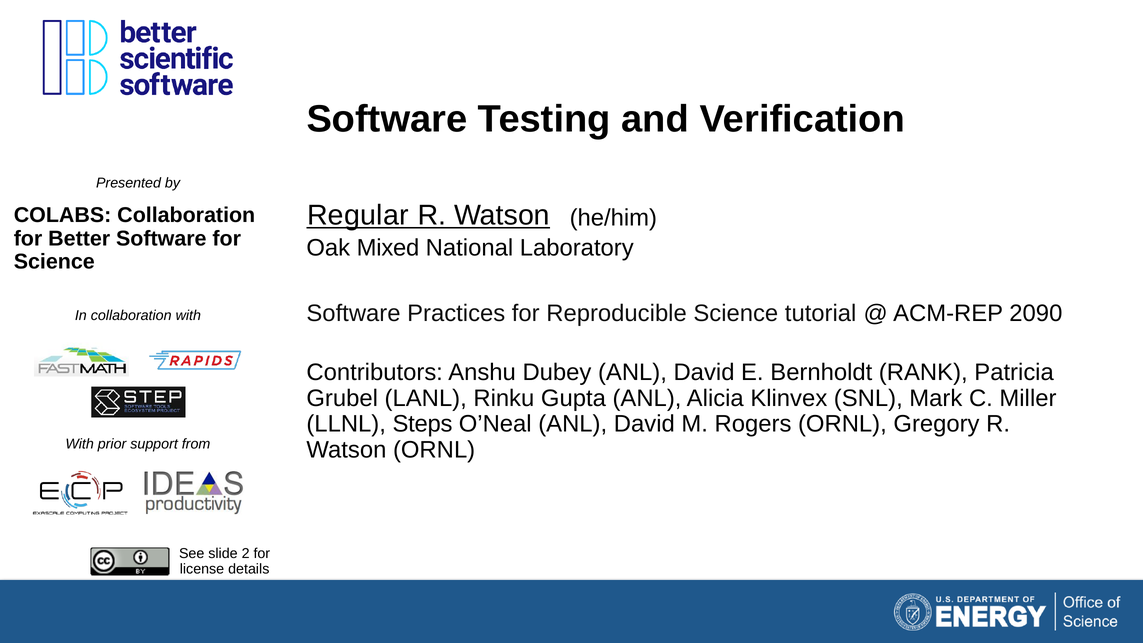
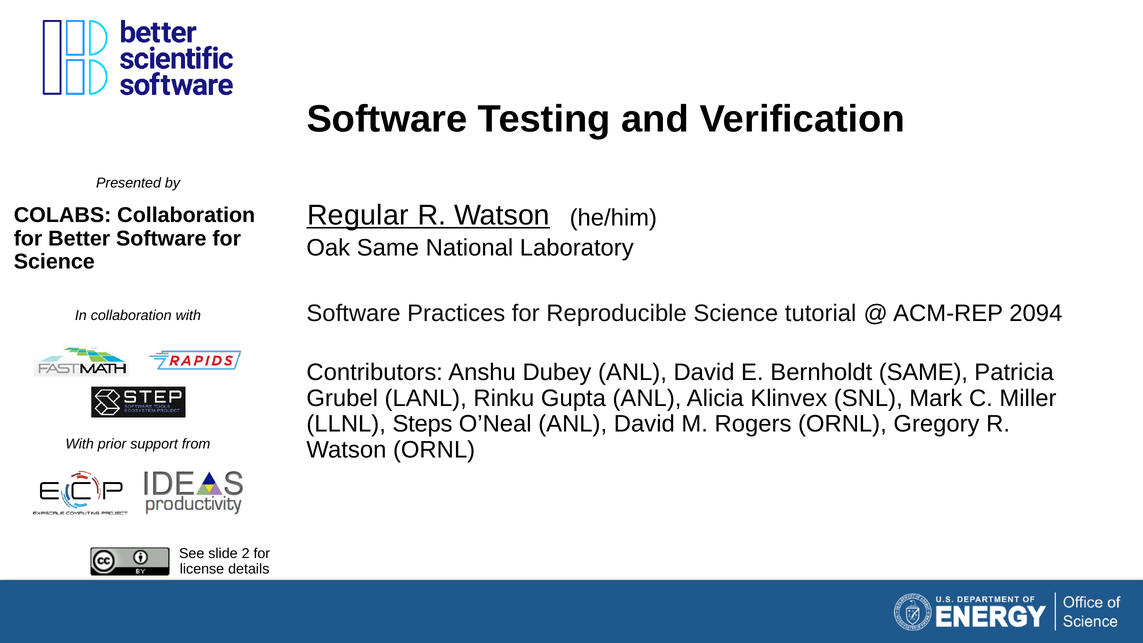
Oak Mixed: Mixed -> Same (388, 248)
2090: 2090 -> 2094 (1036, 314)
Bernholdt RANK: RANK -> SAME (923, 373)
